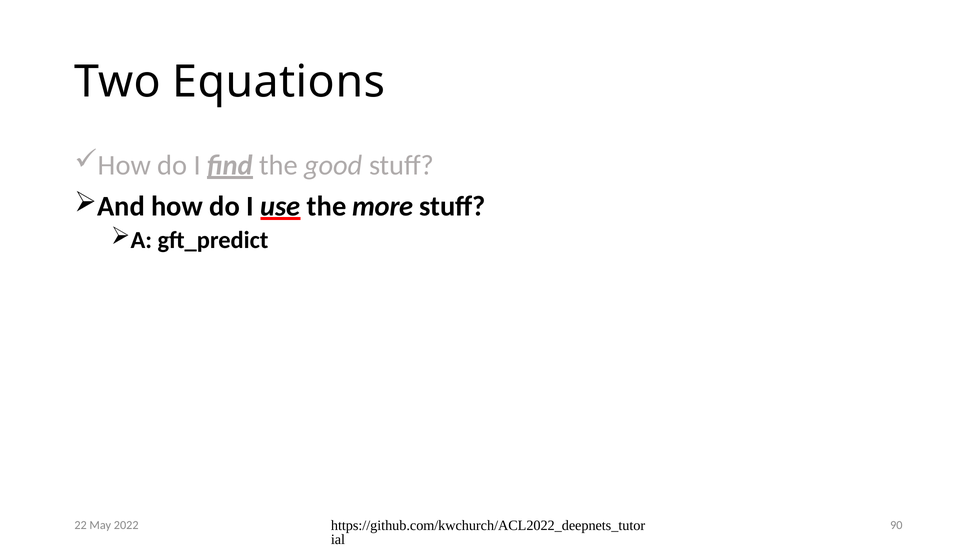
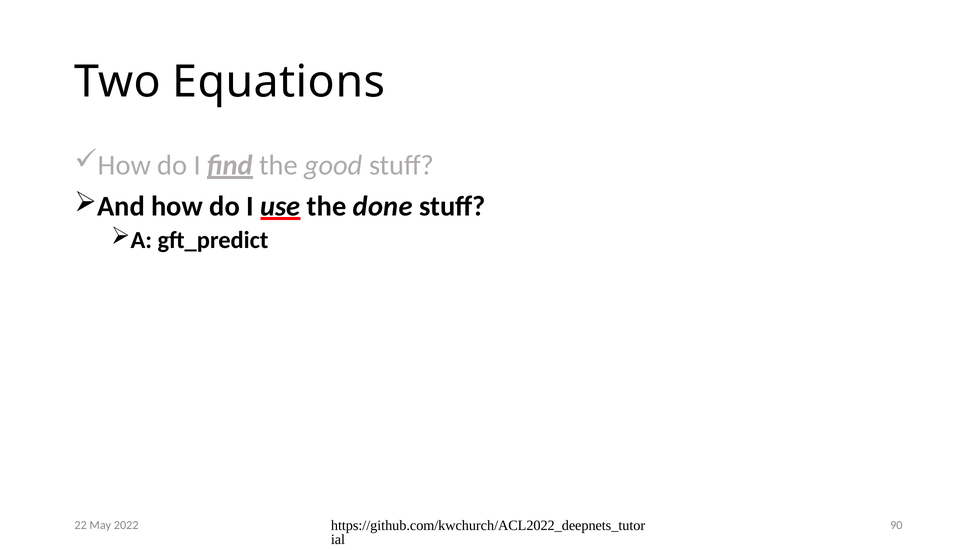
more: more -> done (383, 206)
